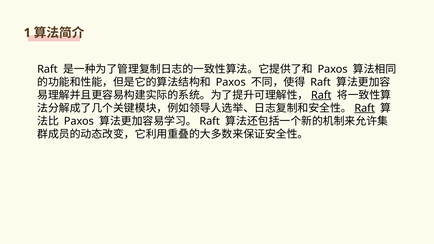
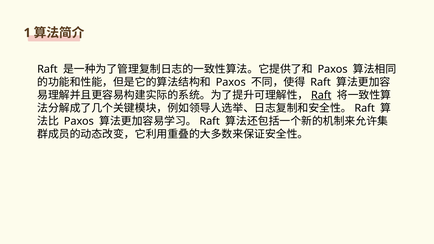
Raft underline: present -> none (365, 108)
